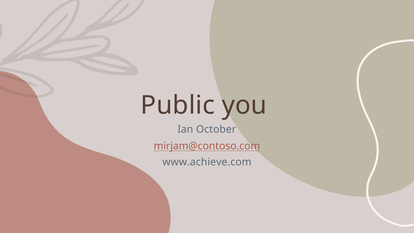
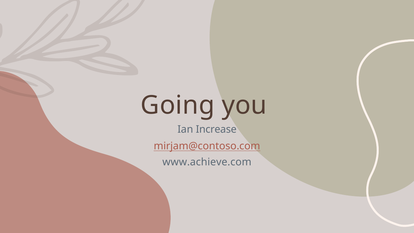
Public: Public -> Going (178, 105)
October: October -> Increase (216, 129)
